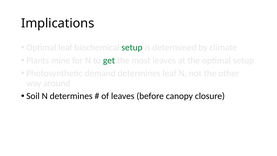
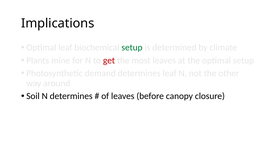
get colour: green -> red (109, 60)
